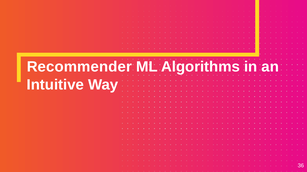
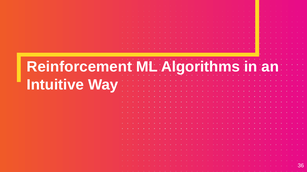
Recommender: Recommender -> Reinforcement (79, 67)
